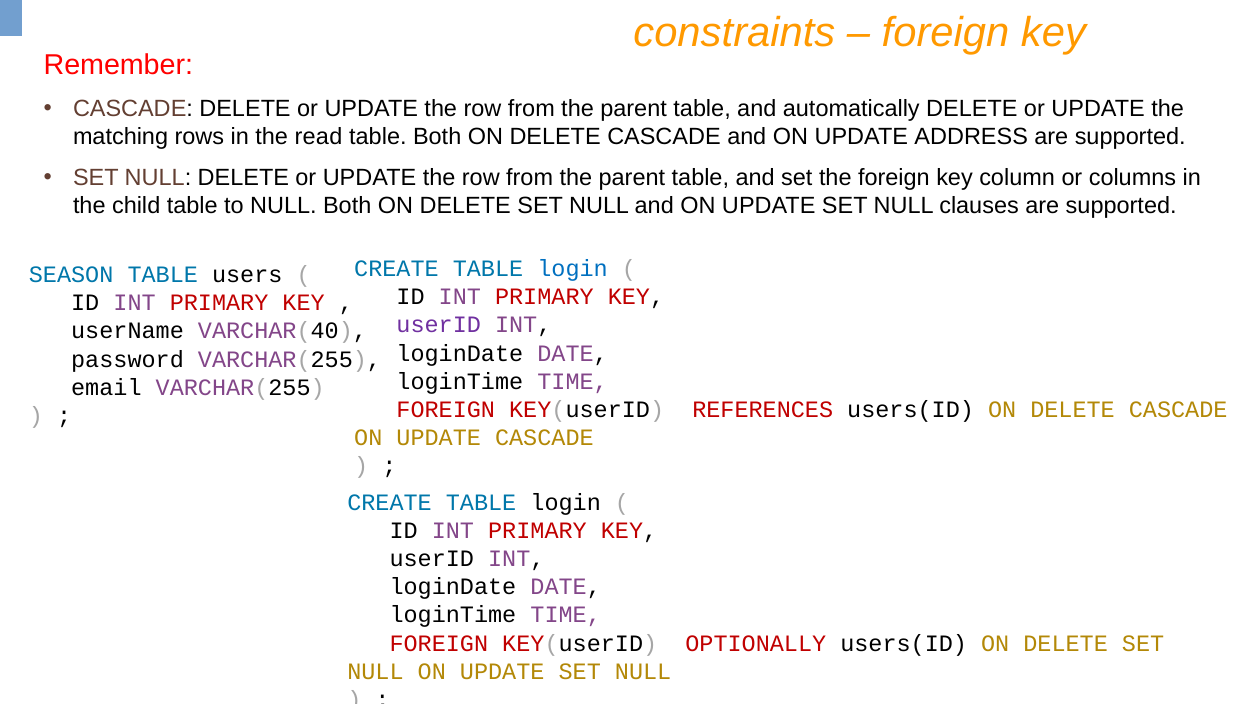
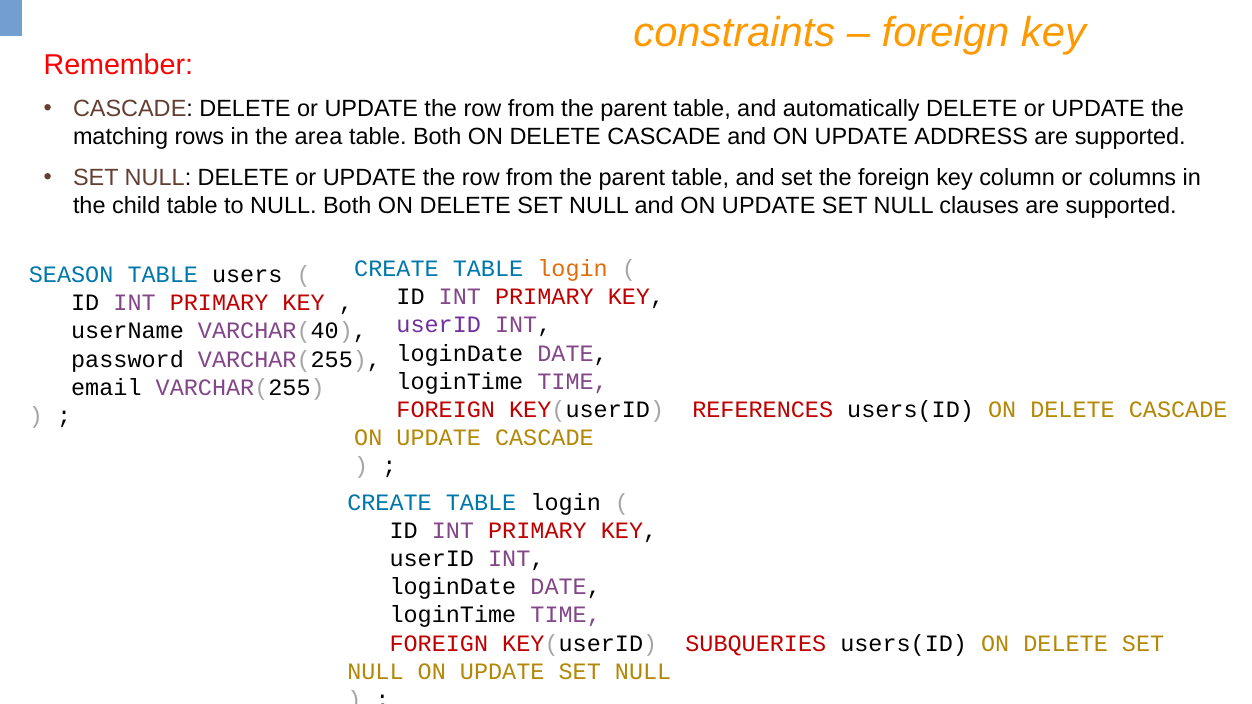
read: read -> area (318, 137)
login colour: blue -> orange (573, 269)
OPTIONALLY: OPTIONALLY -> SUBQUERIES (756, 644)
